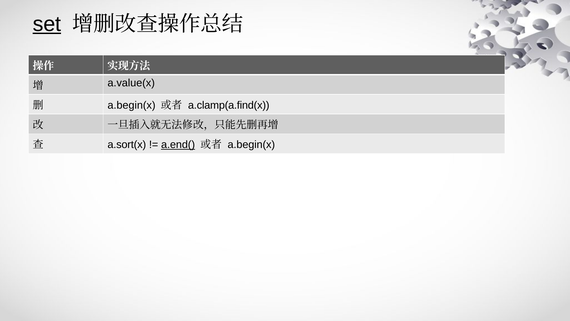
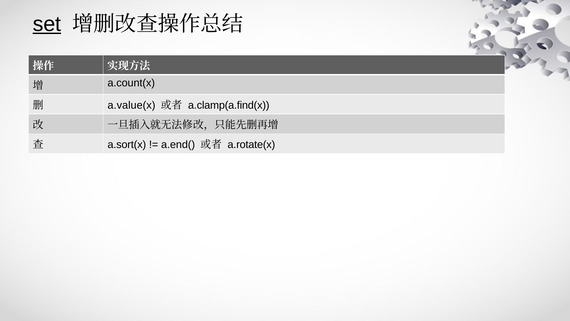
a.value(x: a.value(x -> a.count(x (131, 83)
a.begin(x: a.begin(x -> a.value(x (131, 105)
a.end( underline: present -> none (178, 145)
a.begin(x: a.begin(x -> a.rotate(x (251, 145)
